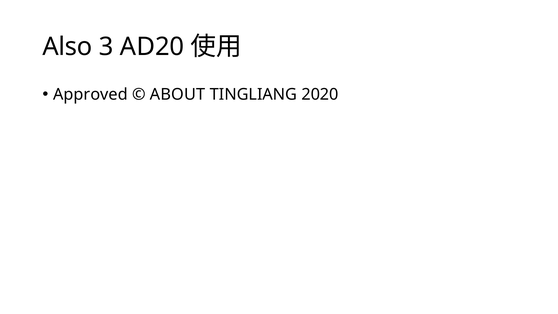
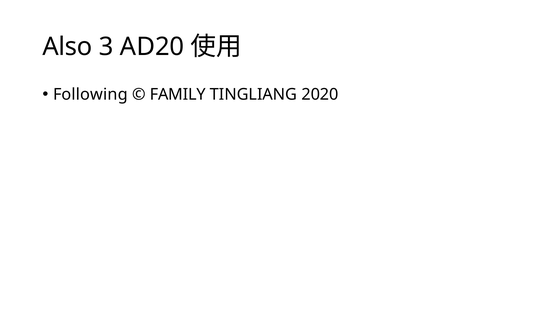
Approved: Approved -> Following (90, 94)
ABOUT: ABOUT -> FAMILY (178, 94)
